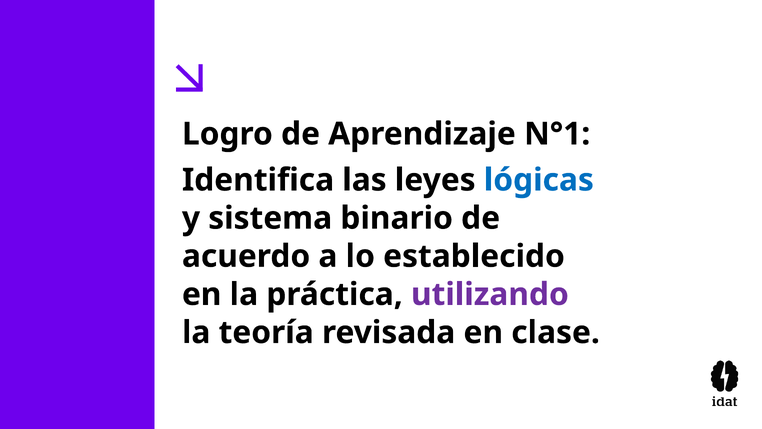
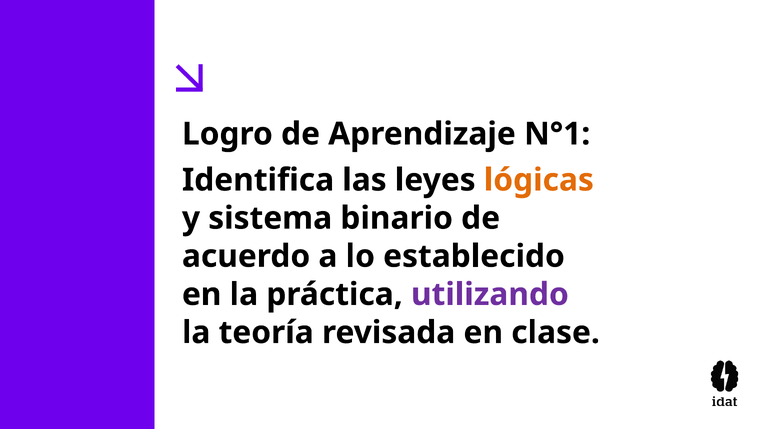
lógicas colour: blue -> orange (539, 180)
